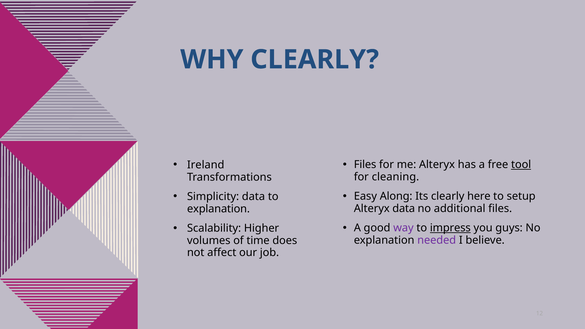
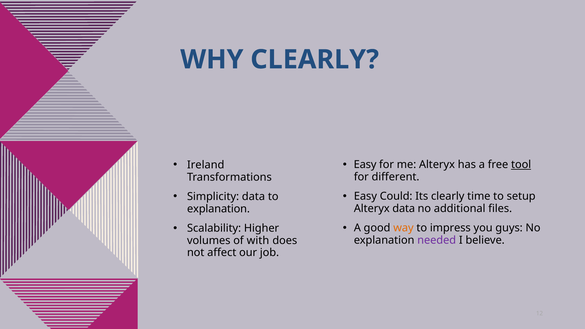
Files: Files -> Easy (365, 165)
cleaning: cleaning -> different (395, 177)
Along: Along -> Could (396, 196)
here: here -> time (479, 196)
way colour: purple -> orange (403, 228)
impress underline: present -> none (450, 228)
time: time -> with (258, 241)
